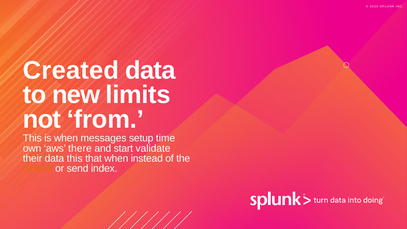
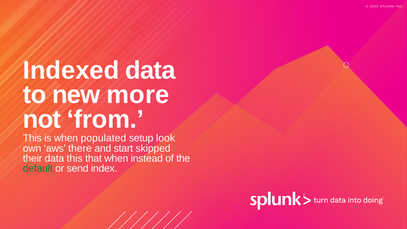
Created: Created -> Indexed (71, 70)
limits: limits -> more (138, 95)
messages: messages -> populated (103, 138)
time: time -> look (166, 138)
validate: validate -> skipped (153, 148)
default colour: orange -> green (38, 169)
